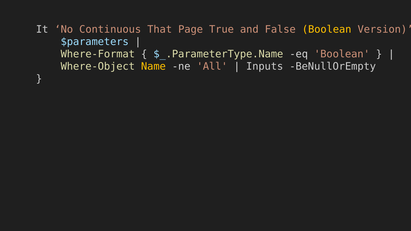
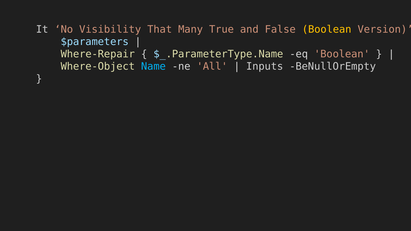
Continuous: Continuous -> Visibility (110, 30)
Page: Page -> Many (191, 30)
Where-Format: Where-Format -> Where-Repair (98, 54)
Name colour: yellow -> light blue (153, 67)
